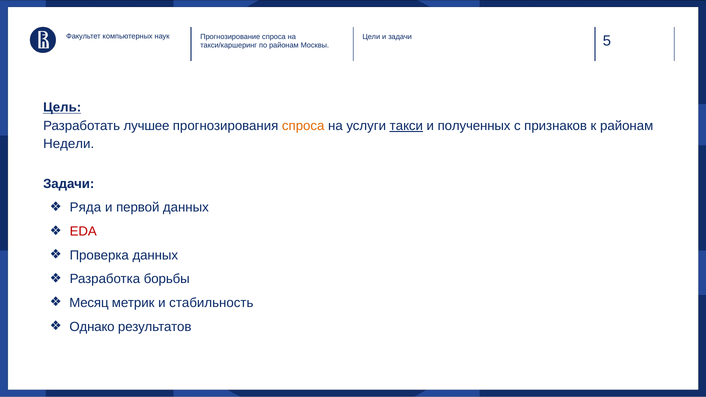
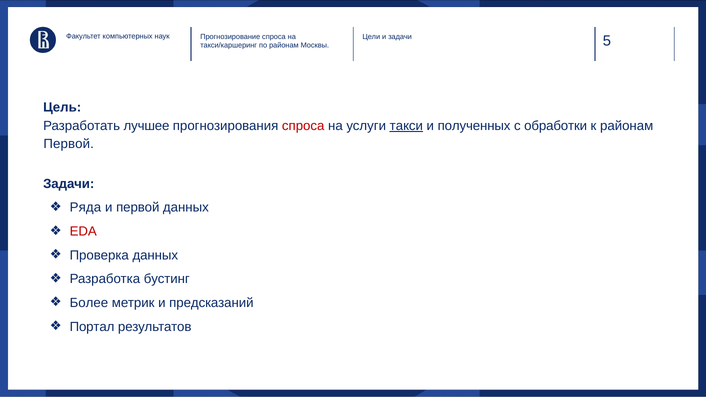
Цель underline: present -> none (62, 108)
спроса colour: orange -> red (303, 126)
признаков: признаков -> обработки (556, 126)
Недели: Недели -> Первой (69, 144)
борьбы: борьбы -> бустинг (167, 279)
Месяц: Месяц -> Более (89, 303)
стабильность: стабильность -> предсказаний (211, 303)
Однако: Однако -> Портал (92, 327)
